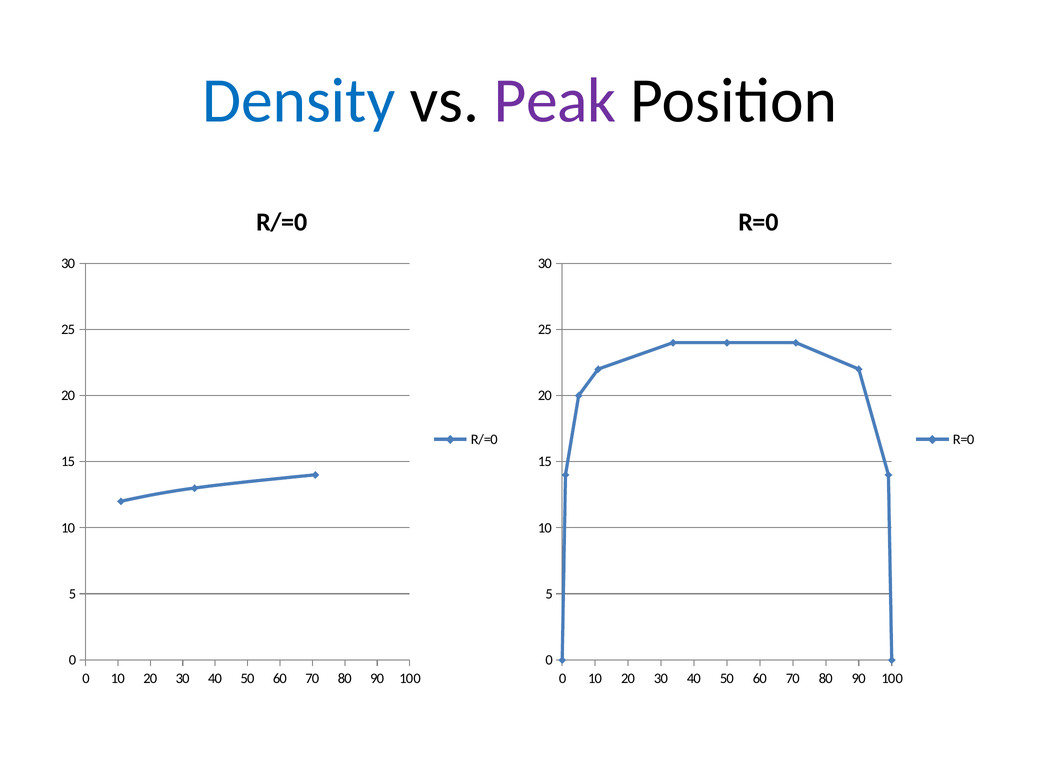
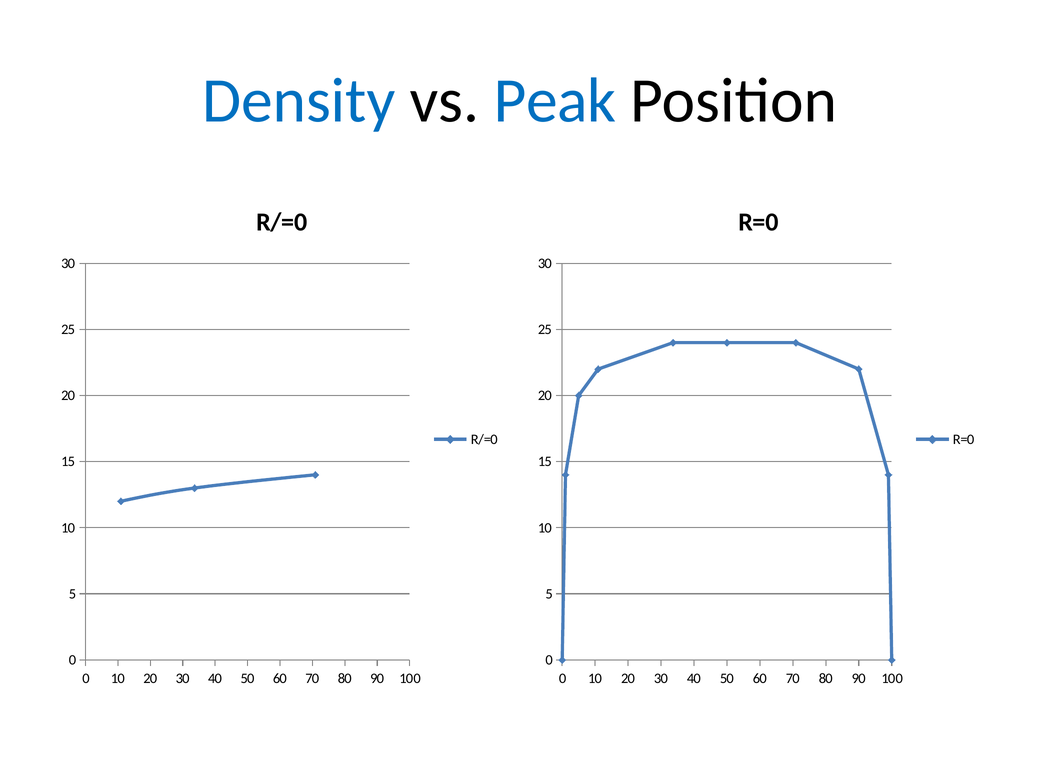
Peak colour: purple -> blue (555, 101)
